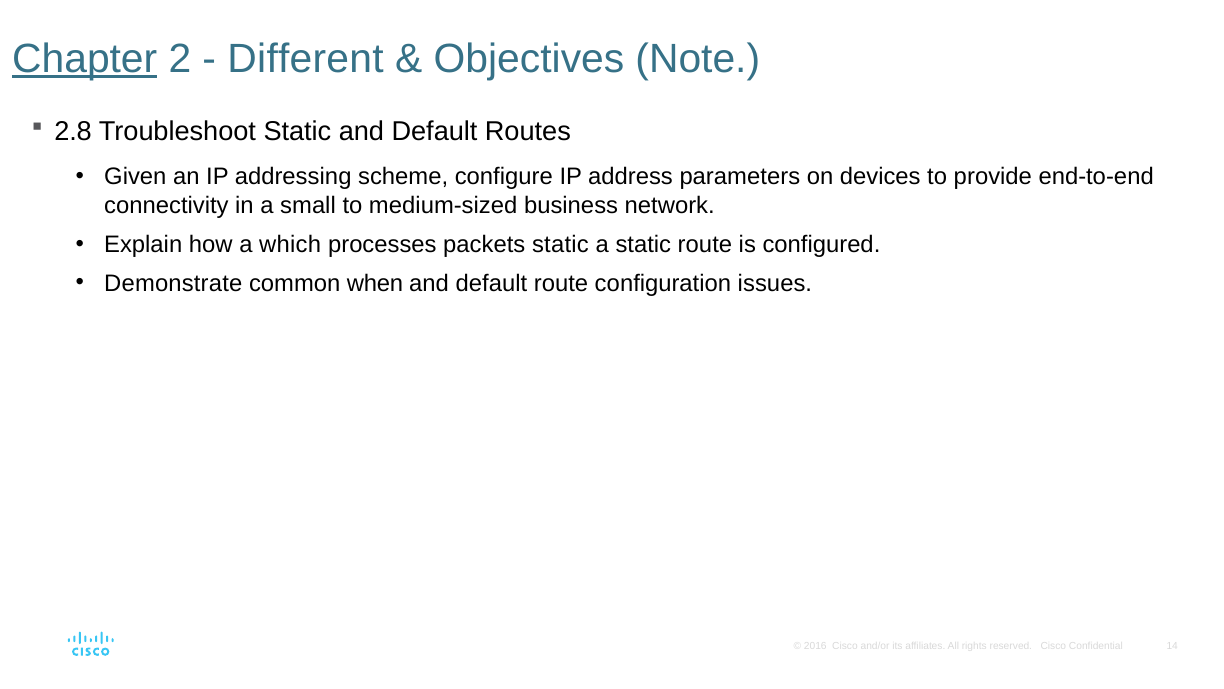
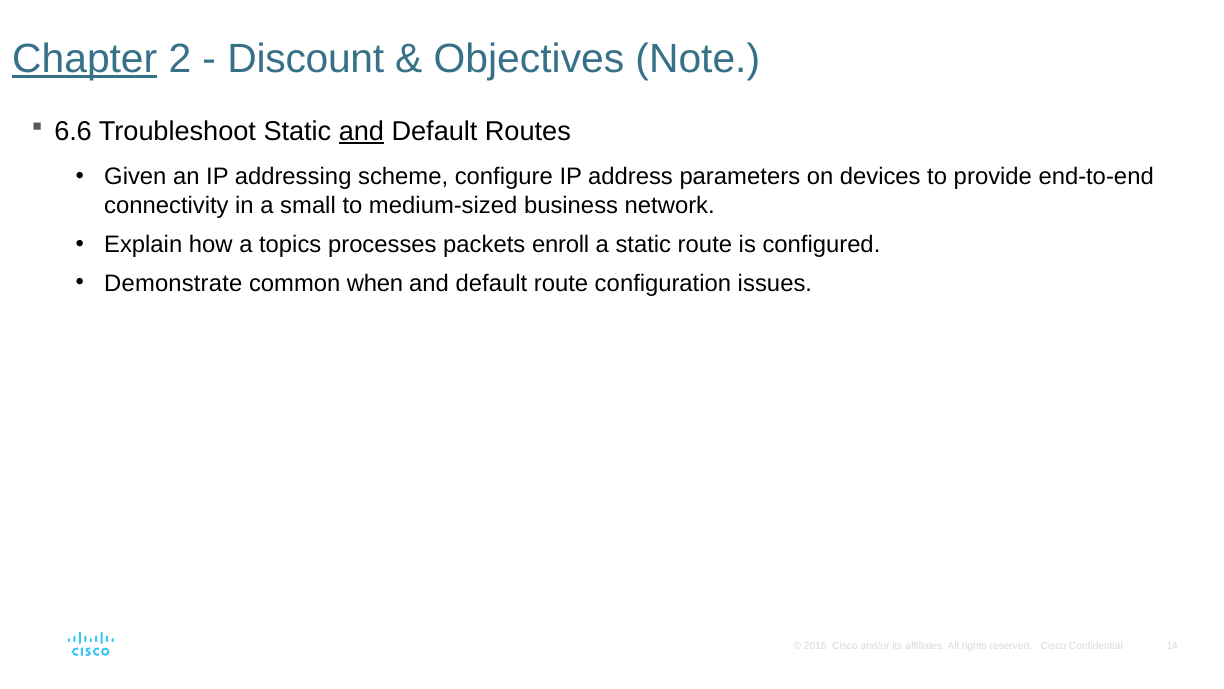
Different: Different -> Discount (306, 59)
2.8: 2.8 -> 6.6 (73, 131)
and underline: none -> present (361, 131)
which: which -> topics (290, 244)
packets static: static -> enroll (561, 244)
